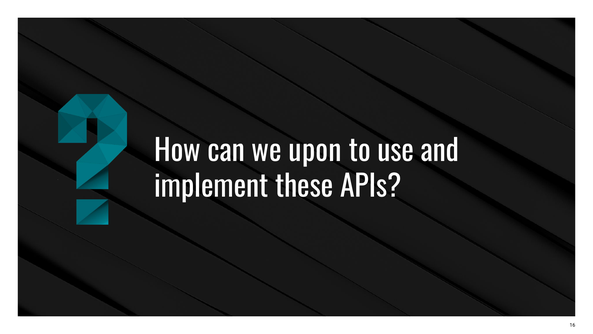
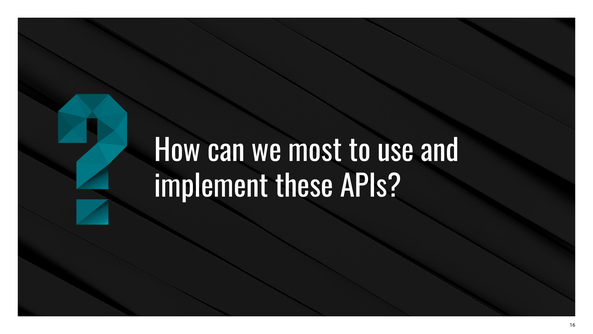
upon: upon -> most (315, 151)
